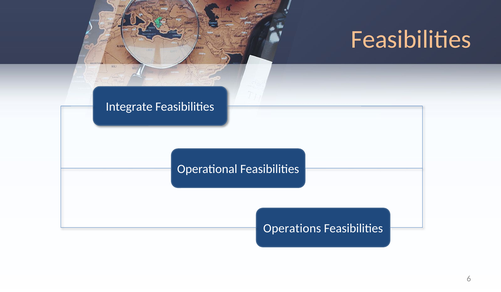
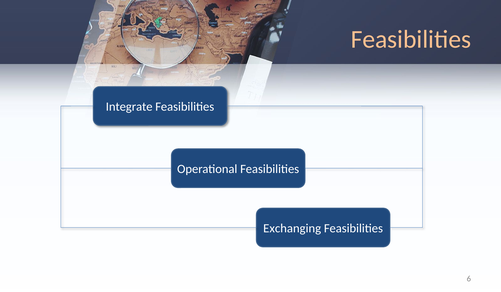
Operations: Operations -> Exchanging (292, 228)
